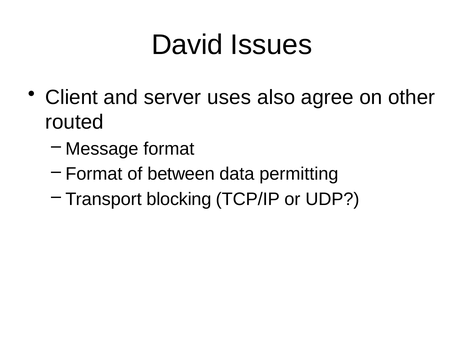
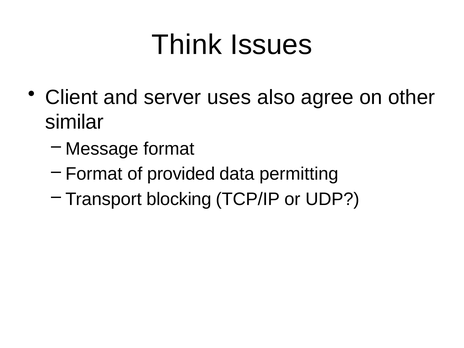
David: David -> Think (187, 45)
routed: routed -> similar (75, 122)
between: between -> provided (181, 174)
